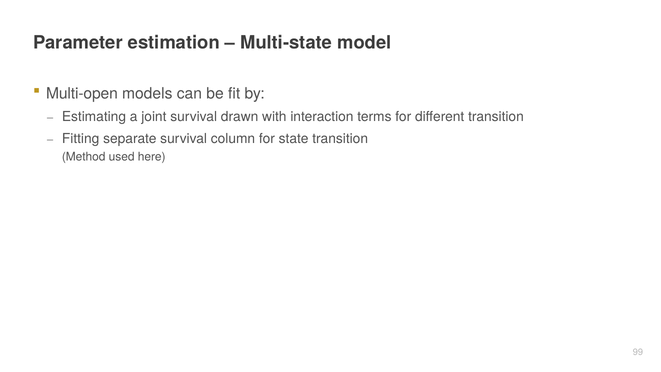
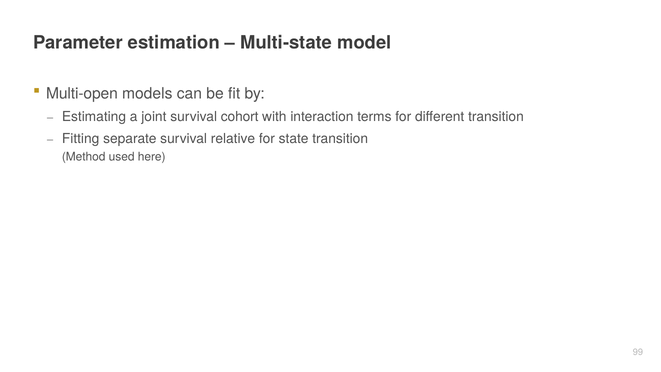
drawn: drawn -> cohort (240, 117)
column: column -> relative (233, 139)
